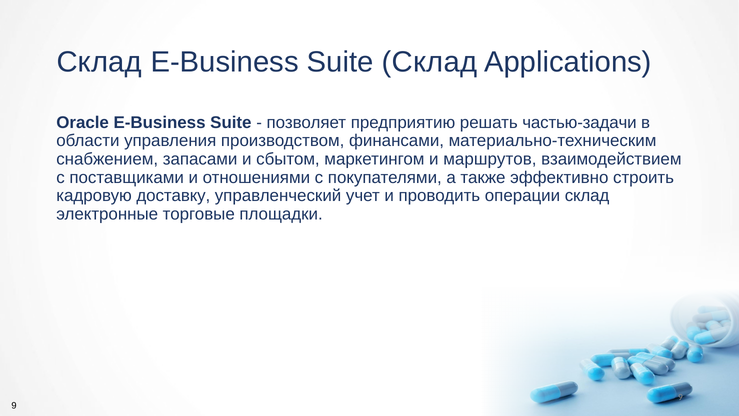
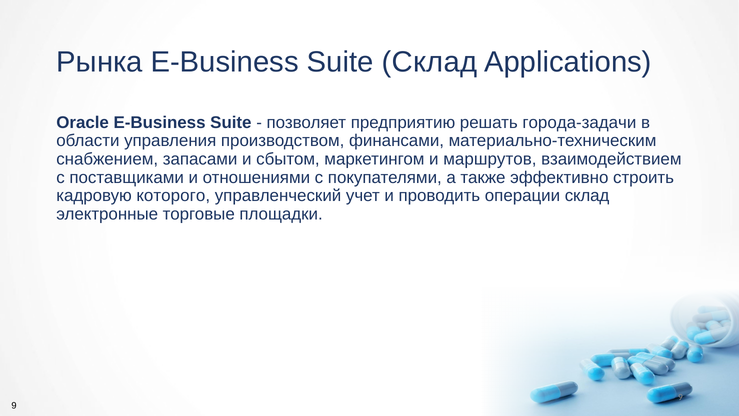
Склад: Склад -> Рынка (99, 62)
частью-задачи: частью-задачи -> города-задачи (579, 122)
доставку: доставку -> которого (173, 196)
